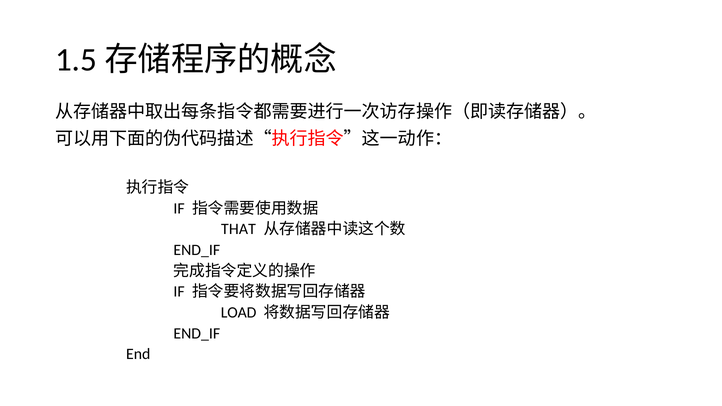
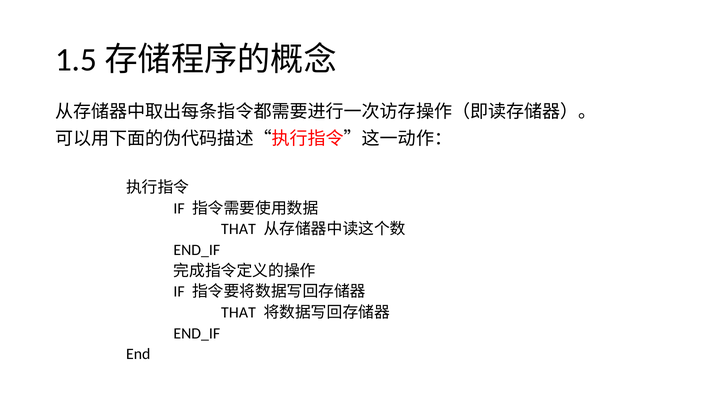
LOAD: LOAD -> THAT (238, 313)
